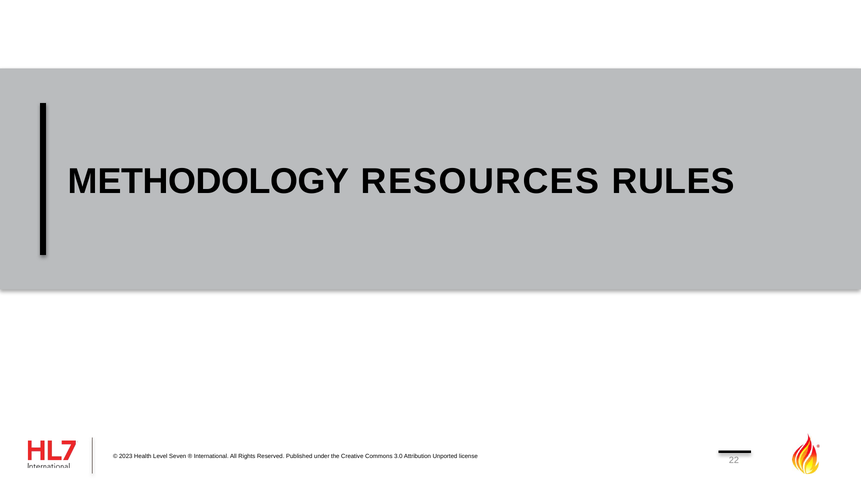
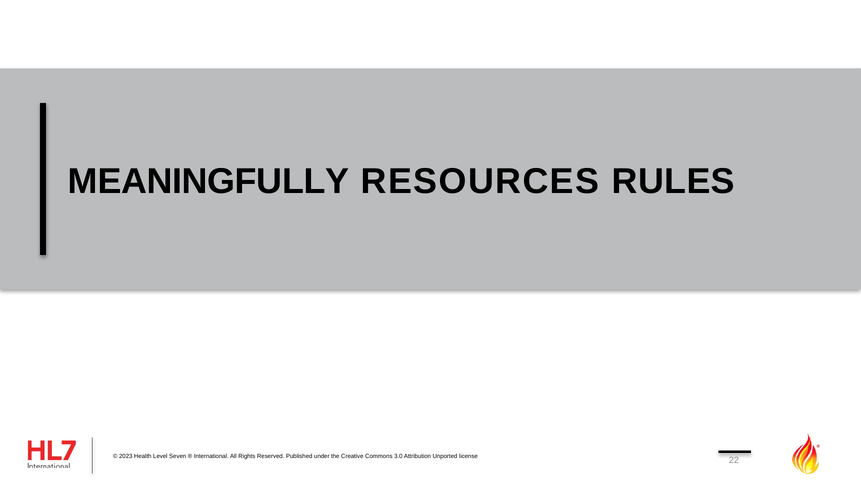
METHODOLOGY: METHODOLOGY -> MEANINGFULLY (209, 181)
